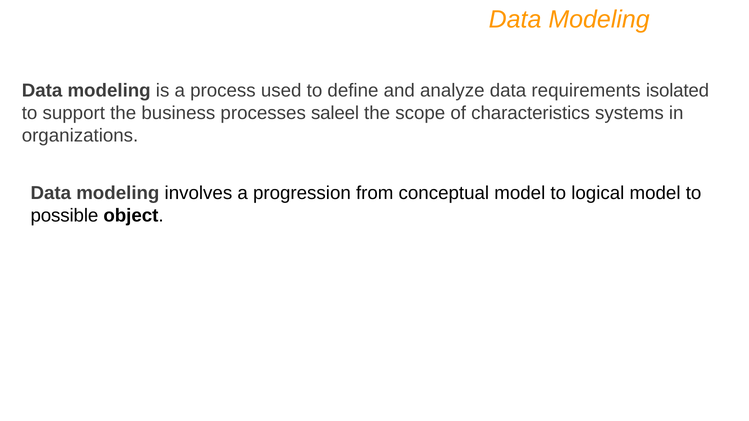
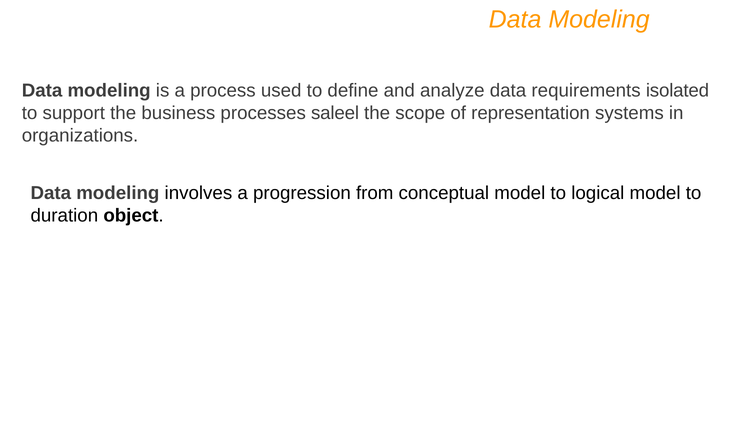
characteristics: characteristics -> representation (531, 113)
possible: possible -> duration (64, 216)
